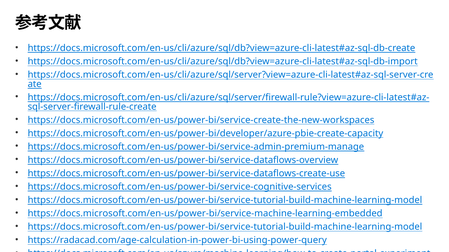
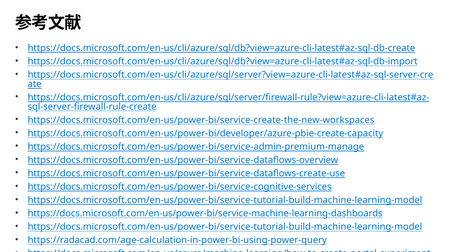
https://docs.microsoft.com/en-us/power-bi/service-machine-learning-embedded: https://docs.microsoft.com/en-us/power-bi/service-machine-learning-embedded -> https://docs.microsoft.com/en-us/power-bi/service-machine-learning-dashboards (205, 214)
